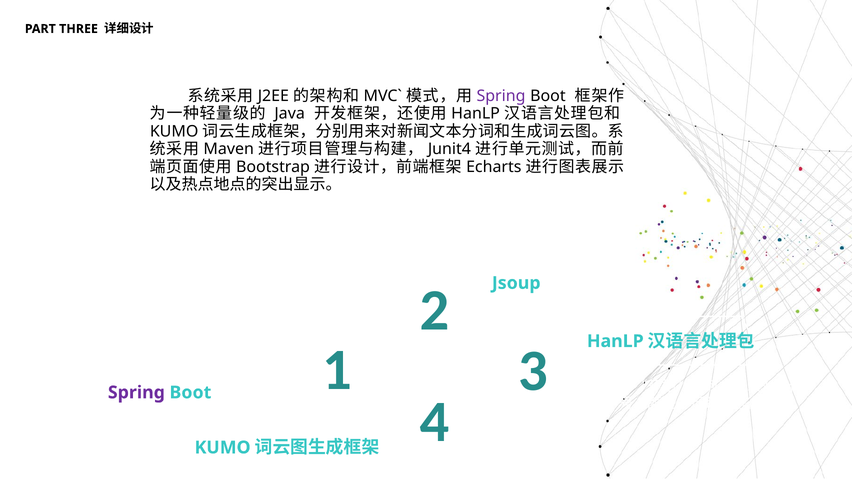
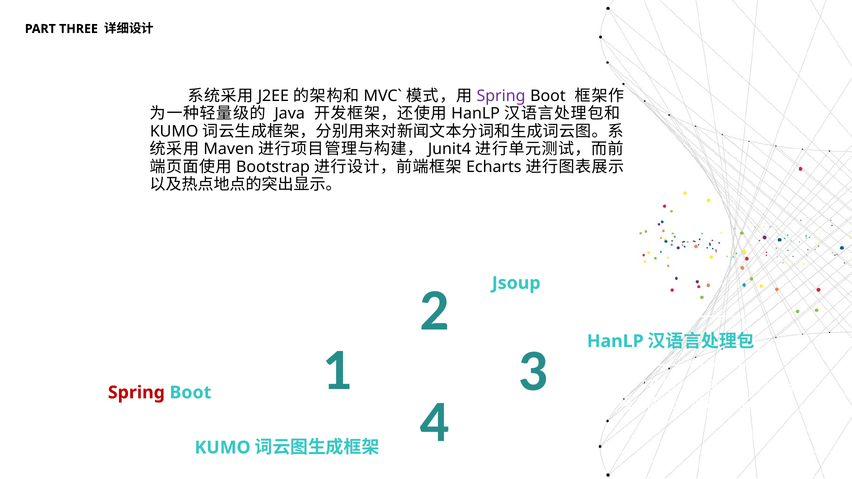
Spring colour: purple -> red (136, 393)
